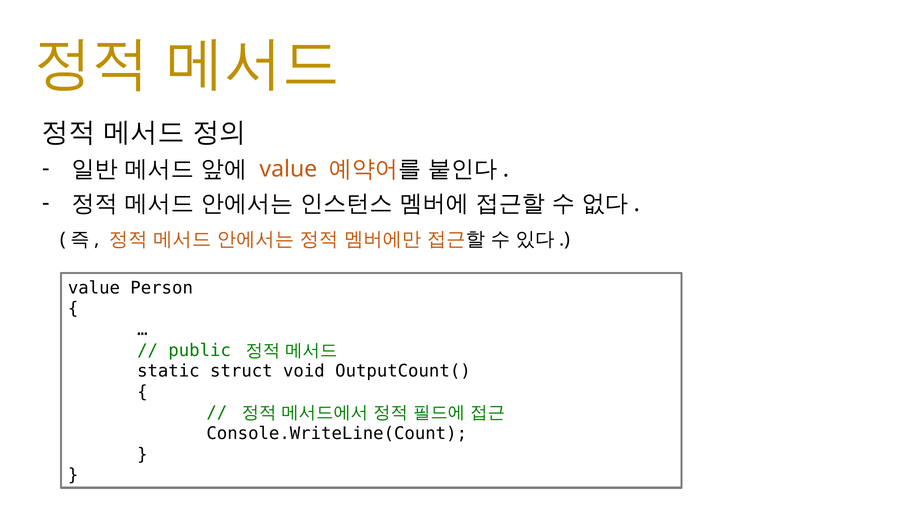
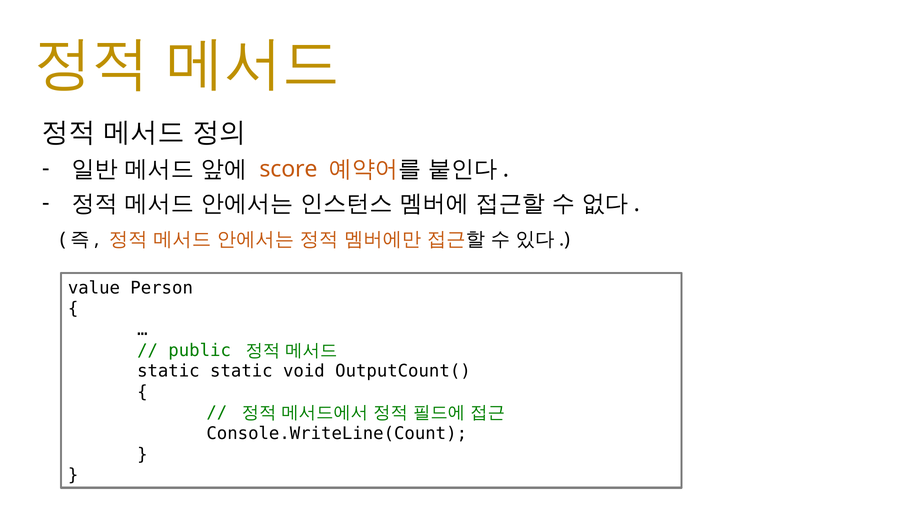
value: value -> score (288, 169)
static struct: struct -> static (241, 371)
